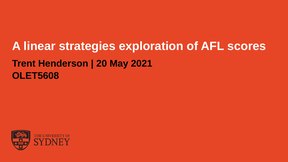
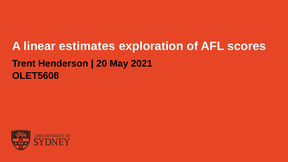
strategies: strategies -> estimates (87, 46)
